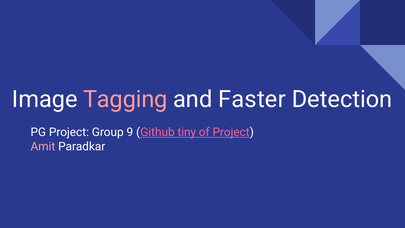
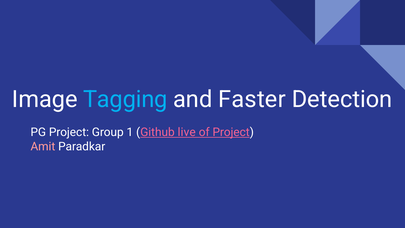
Tagging colour: pink -> light blue (125, 99)
9: 9 -> 1 (130, 132)
tiny: tiny -> live (187, 132)
